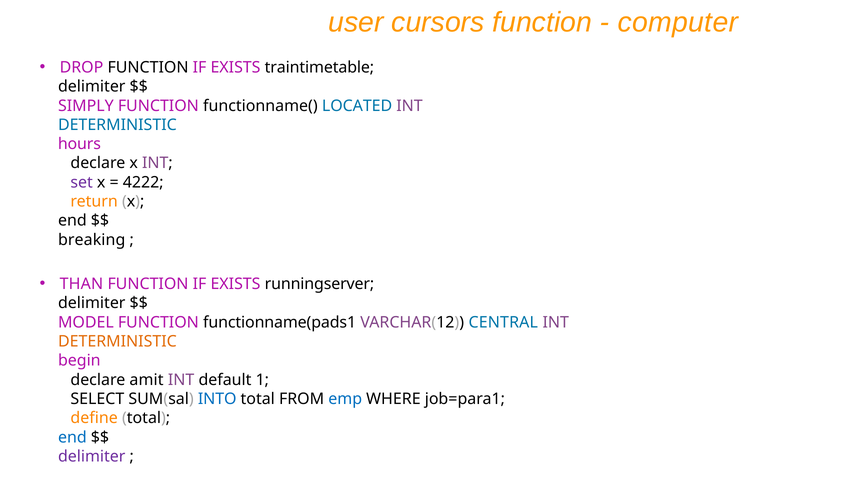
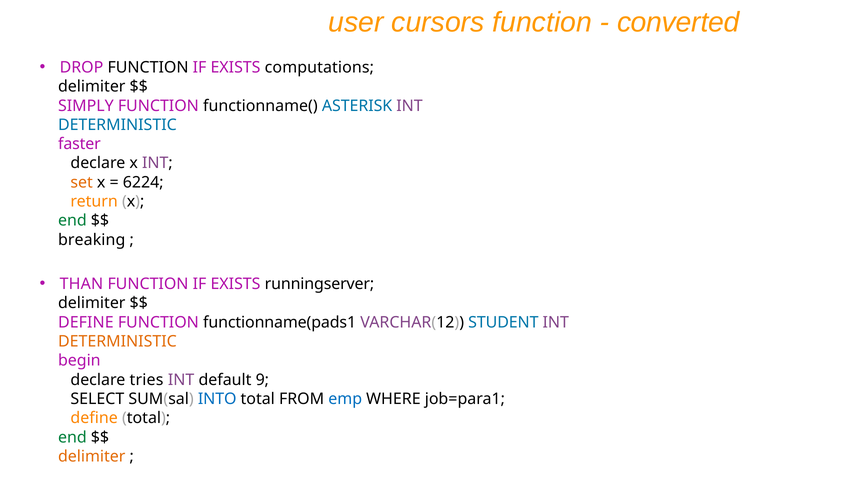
computer: computer -> converted (678, 22)
traintimetable: traintimetable -> computations (319, 67)
LOCATED: LOCATED -> ASTERISK (357, 106)
hours: hours -> faster (79, 144)
set colour: purple -> orange (82, 182)
4222: 4222 -> 6224 (143, 182)
end colour: black -> green (72, 221)
MODEL: MODEL -> DEFINE (86, 322)
CENTRAL: CENTRAL -> STUDENT (503, 322)
amit: amit -> tries (147, 380)
1: 1 -> 9 (262, 380)
end colour: blue -> green (72, 437)
delimiter colour: purple -> orange (92, 457)
